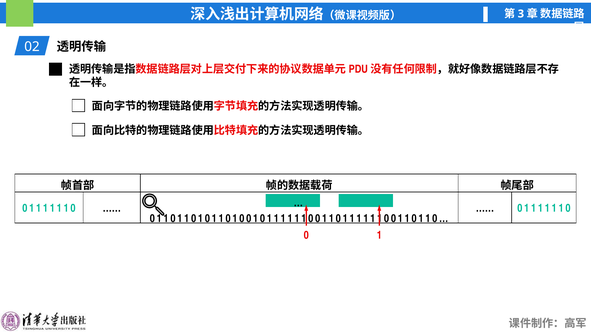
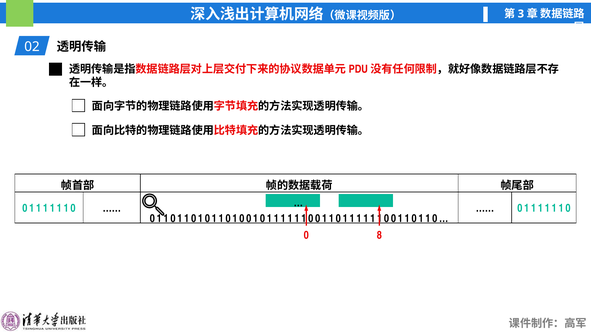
1: 1 -> 8 (379, 236)
